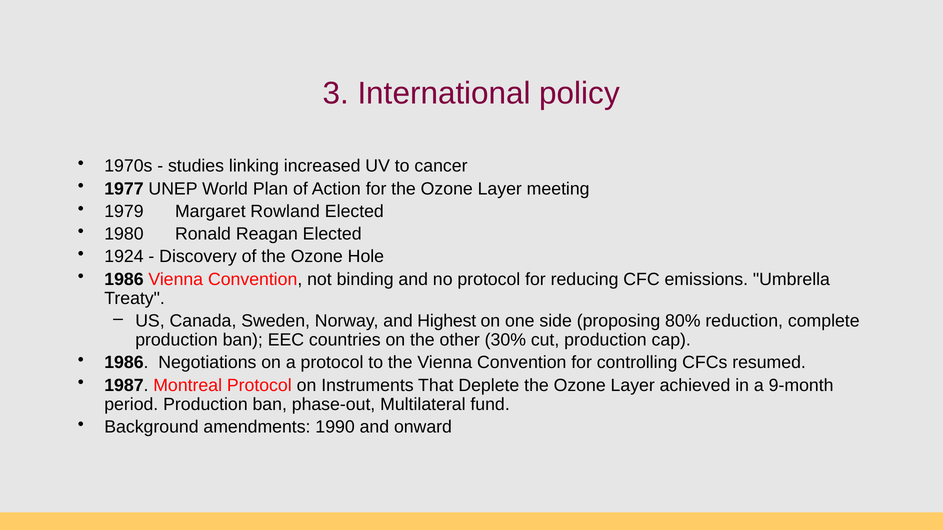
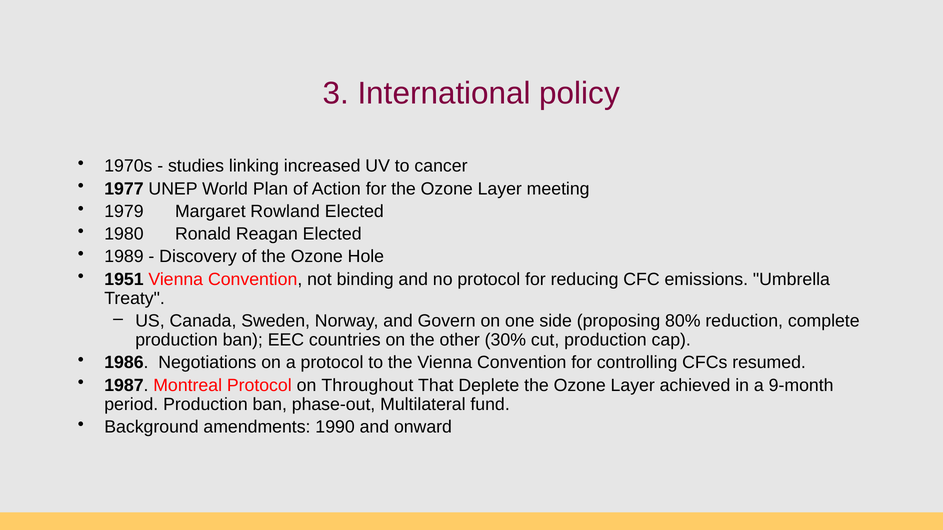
1924: 1924 -> 1989 (124, 257)
1986: 1986 -> 1951 (124, 279)
Highest: Highest -> Govern (447, 321)
Instruments: Instruments -> Throughout (367, 386)
